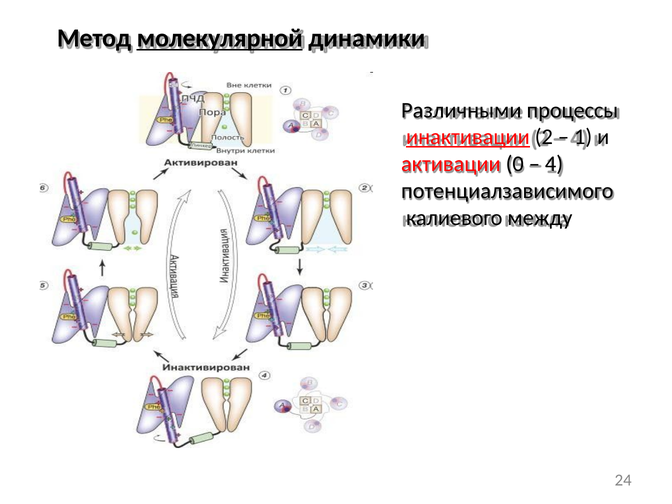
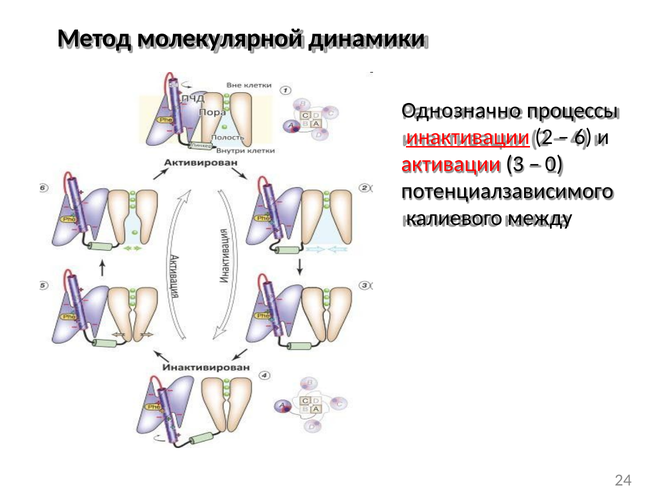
молекулярной underline: present -> none (220, 38)
Различными: Различными -> Однозначно (461, 110)
1: 1 -> 6 (583, 137)
0: 0 -> 3 (515, 164)
4: 4 -> 0 (554, 164)
